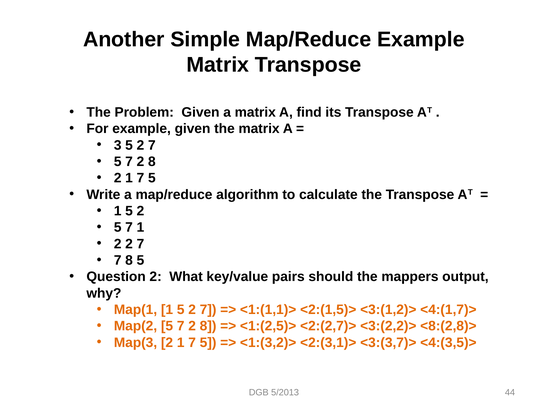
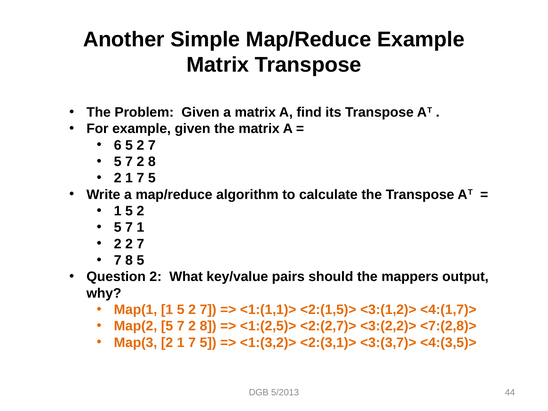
3: 3 -> 6 (118, 145)
<8:(2,8)>: <8:(2,8)> -> <7:(2,8)> (448, 326)
